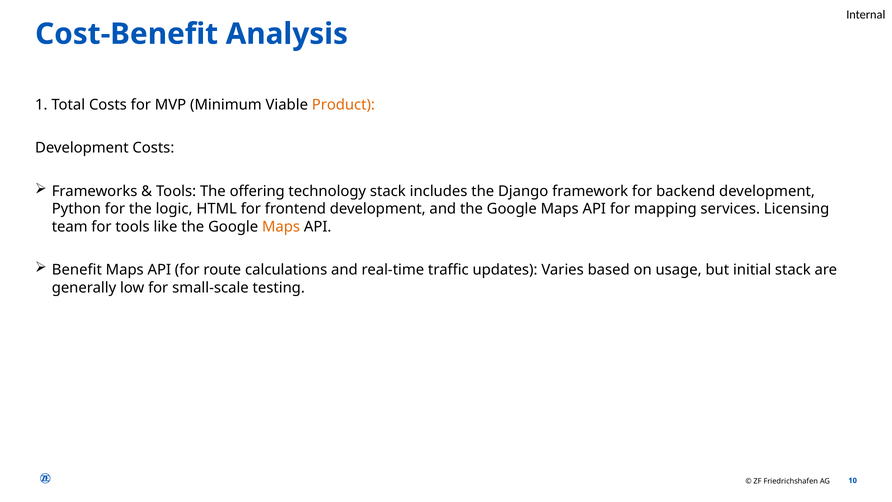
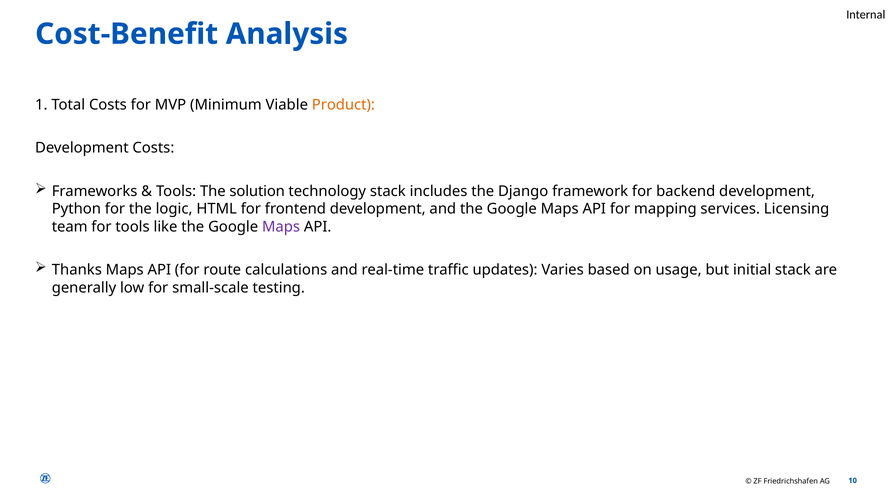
offering: offering -> solution (257, 191)
Maps colour: orange -> purple (281, 227)
Benefit: Benefit -> Thanks (77, 270)
